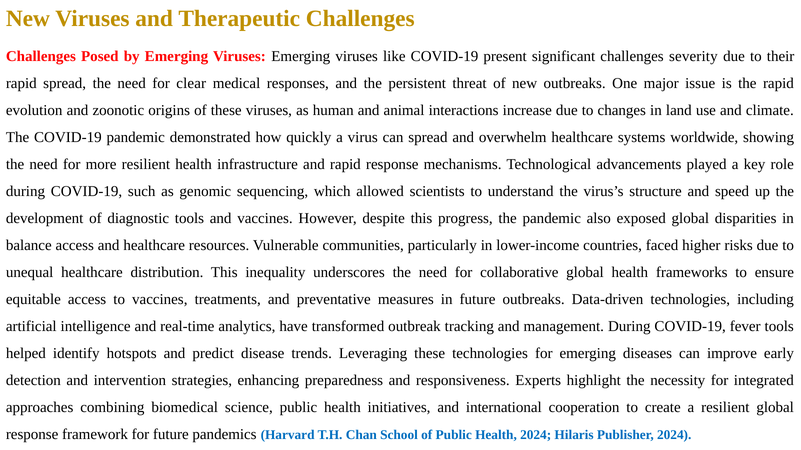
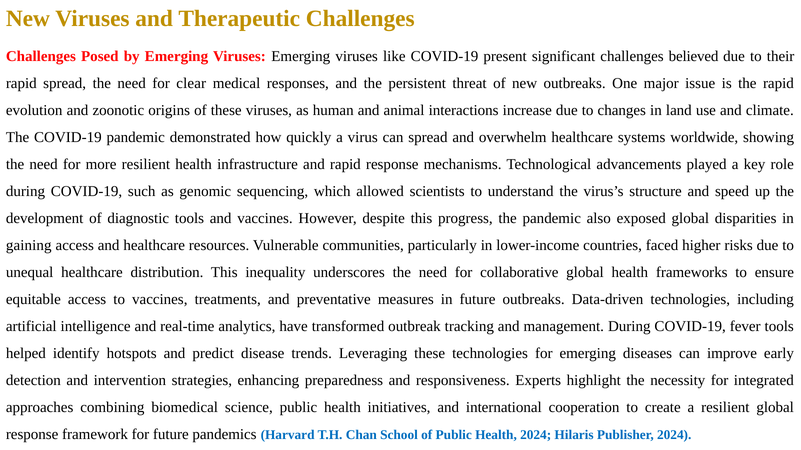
severity: severity -> believed (694, 56)
balance: balance -> gaining (29, 246)
